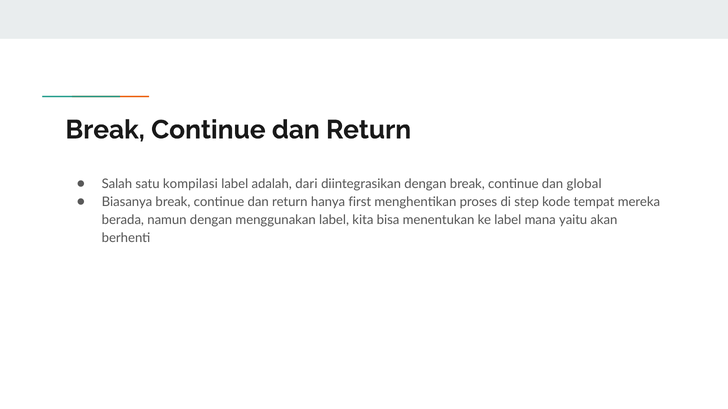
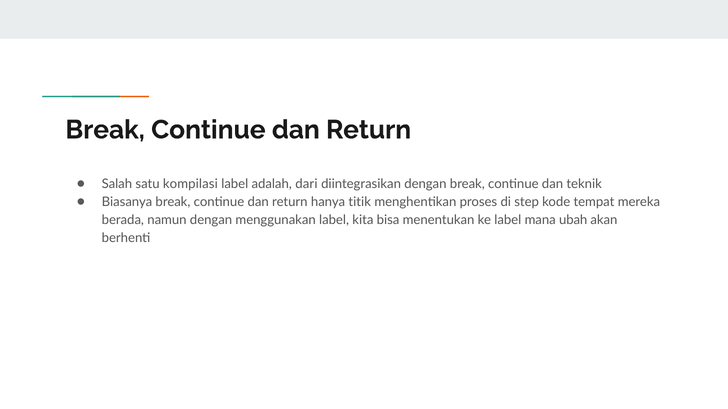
global: global -> teknik (584, 184)
first: first -> titik (360, 202)
yaitu: yaitu -> ubah (573, 220)
